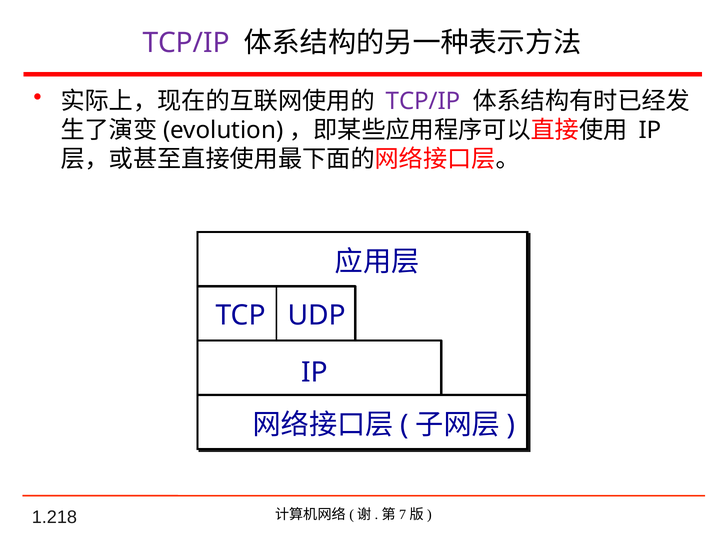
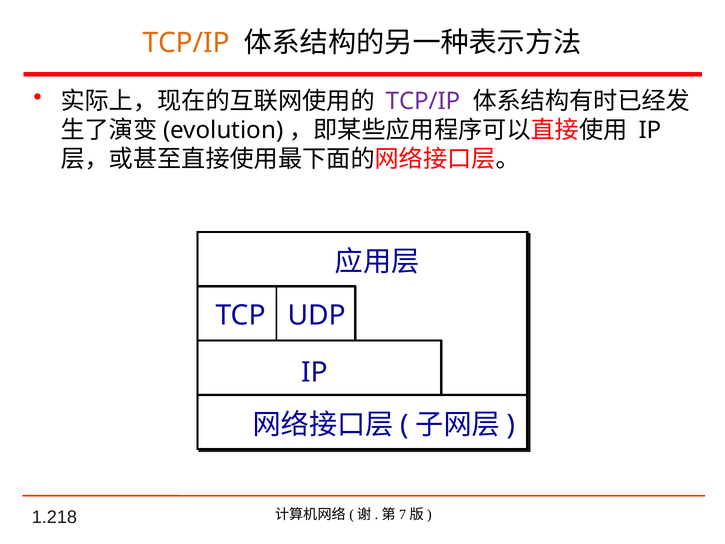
TCP/IP colour: purple -> orange (186, 43)
